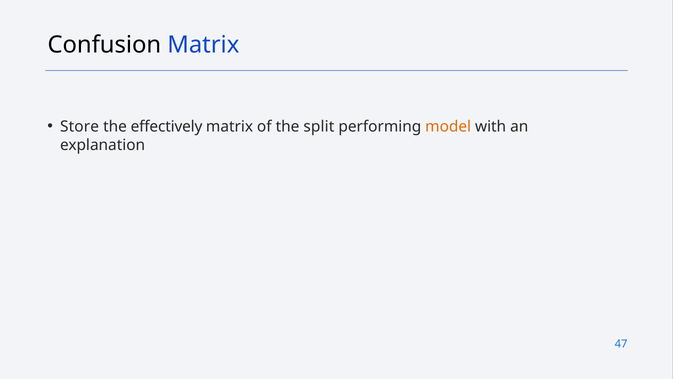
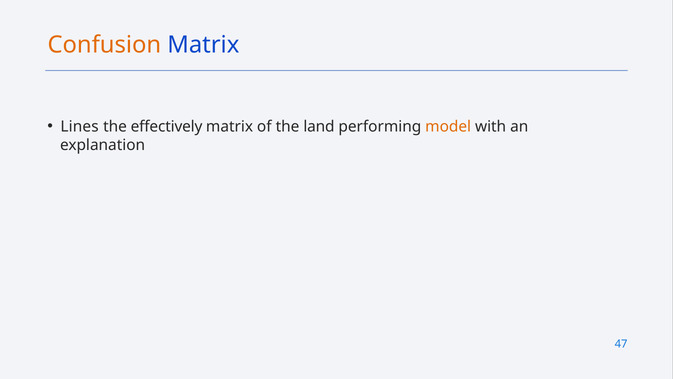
Confusion colour: black -> orange (104, 45)
Store: Store -> Lines (80, 126)
split: split -> land (319, 126)
